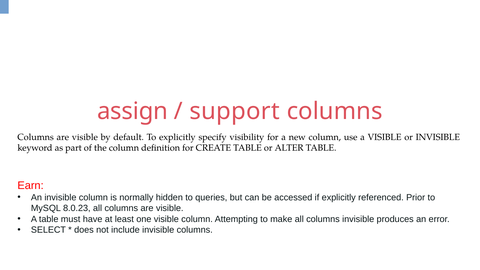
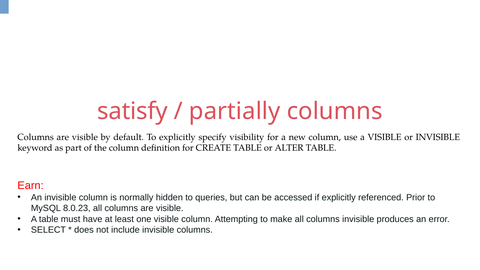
assign: assign -> satisfy (133, 111)
support: support -> partially (235, 111)
